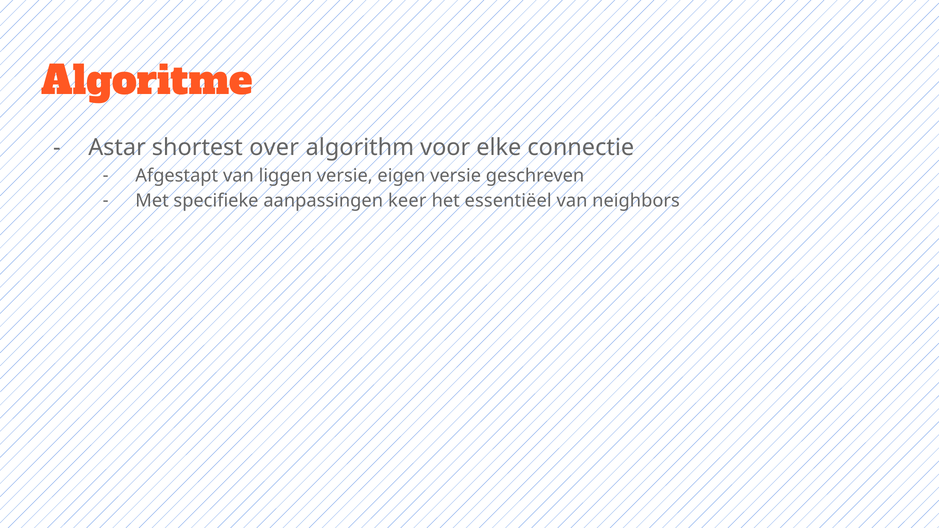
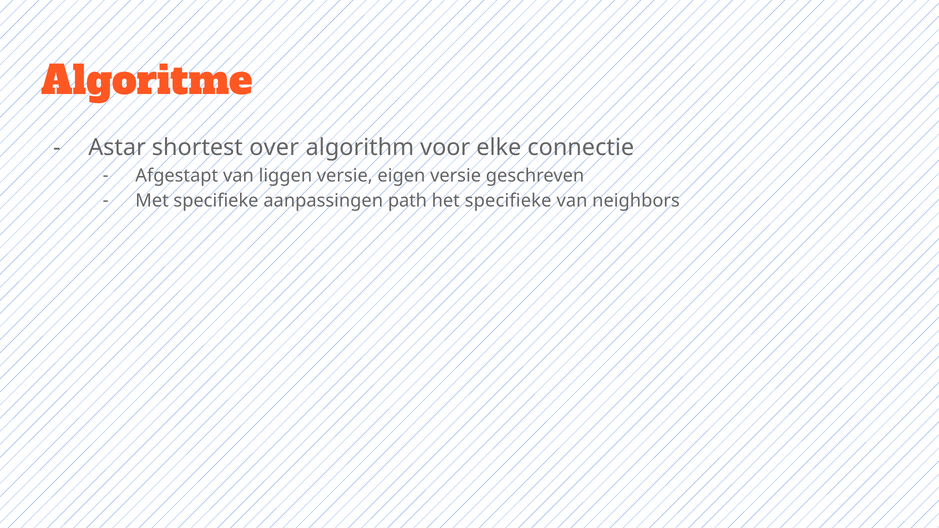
keer: keer -> path (407, 201)
het essentiëel: essentiëel -> specifieke (508, 201)
